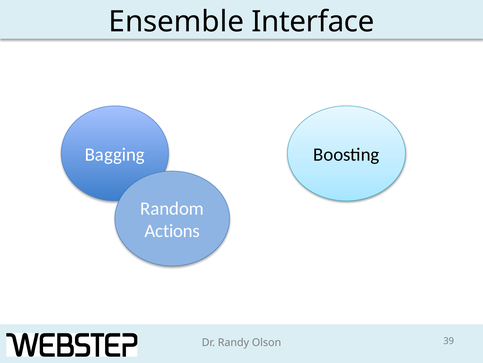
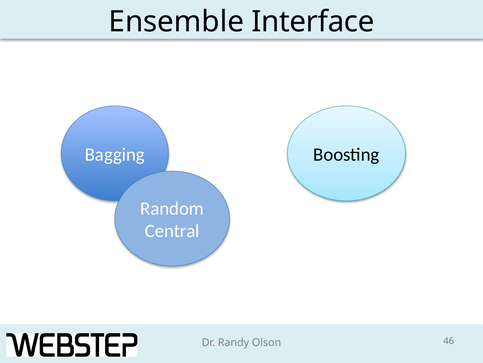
Actions: Actions -> Central (172, 231)
39: 39 -> 46 (449, 340)
